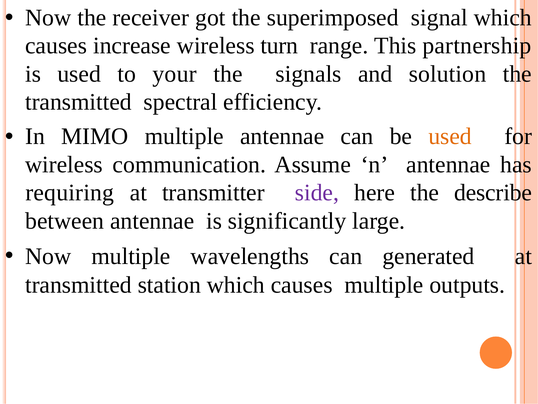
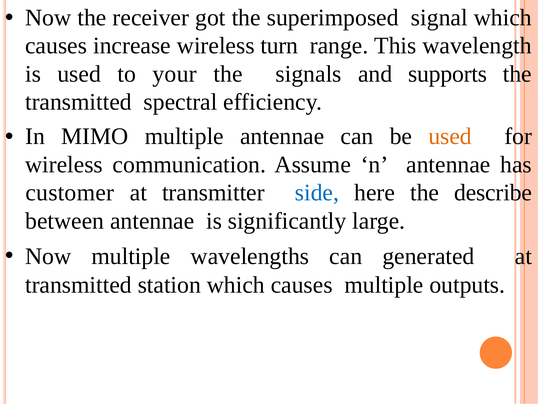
partnership: partnership -> wavelength (477, 46)
solution: solution -> supports (448, 74)
requiring: requiring -> customer (70, 193)
side colour: purple -> blue (317, 193)
